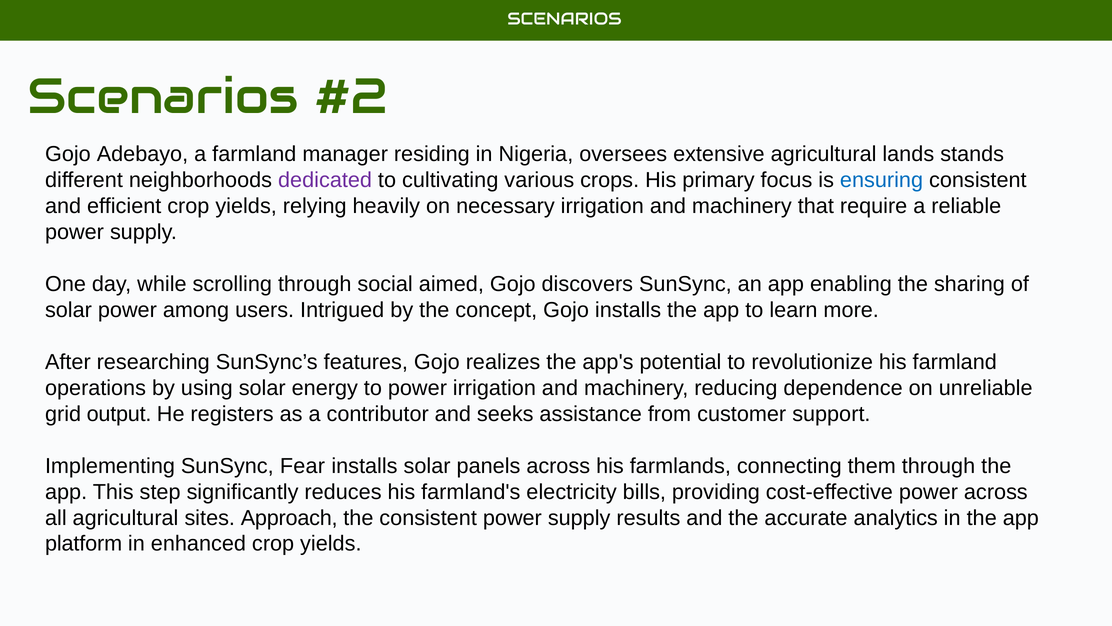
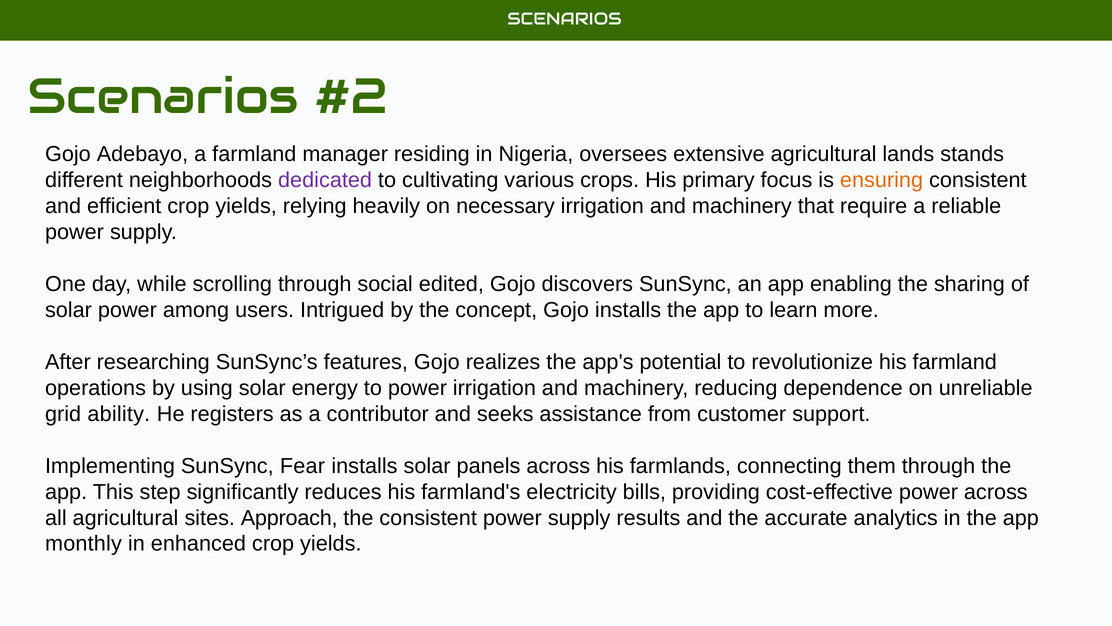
ensuring colour: blue -> orange (882, 180)
aimed: aimed -> edited (451, 284)
output: output -> ability (119, 414)
platform: platform -> monthly (83, 543)
